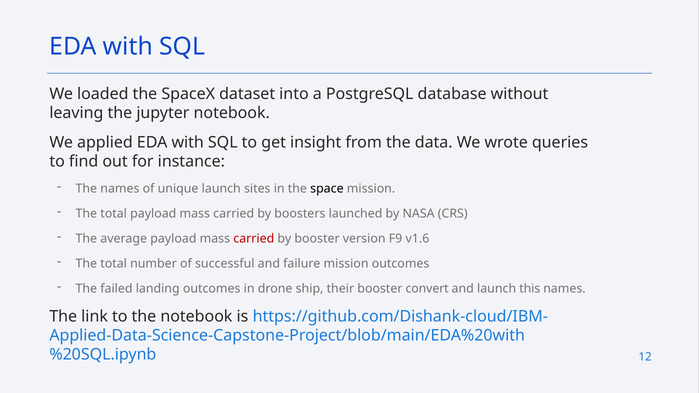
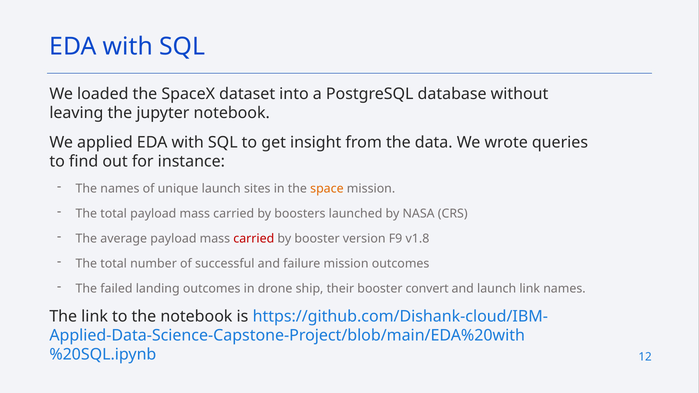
space colour: black -> orange (327, 189)
v1.6: v1.6 -> v1.8 (417, 239)
launch this: this -> link (530, 289)
